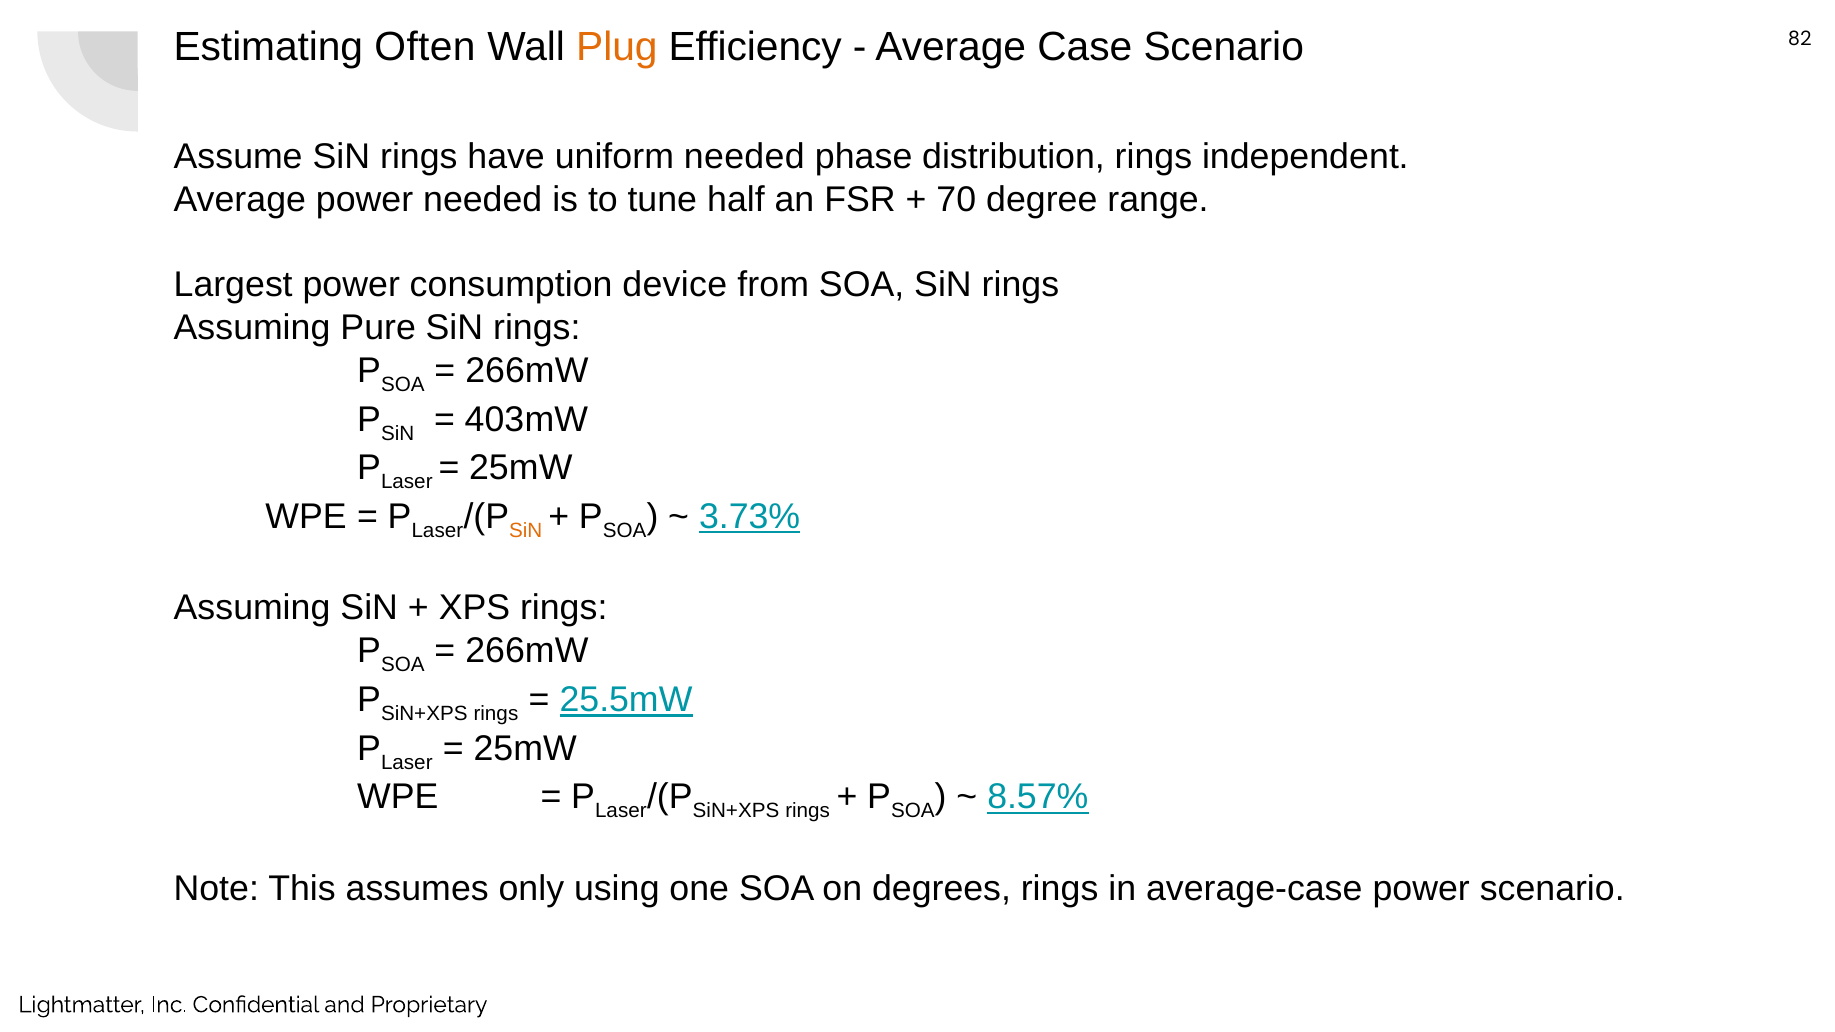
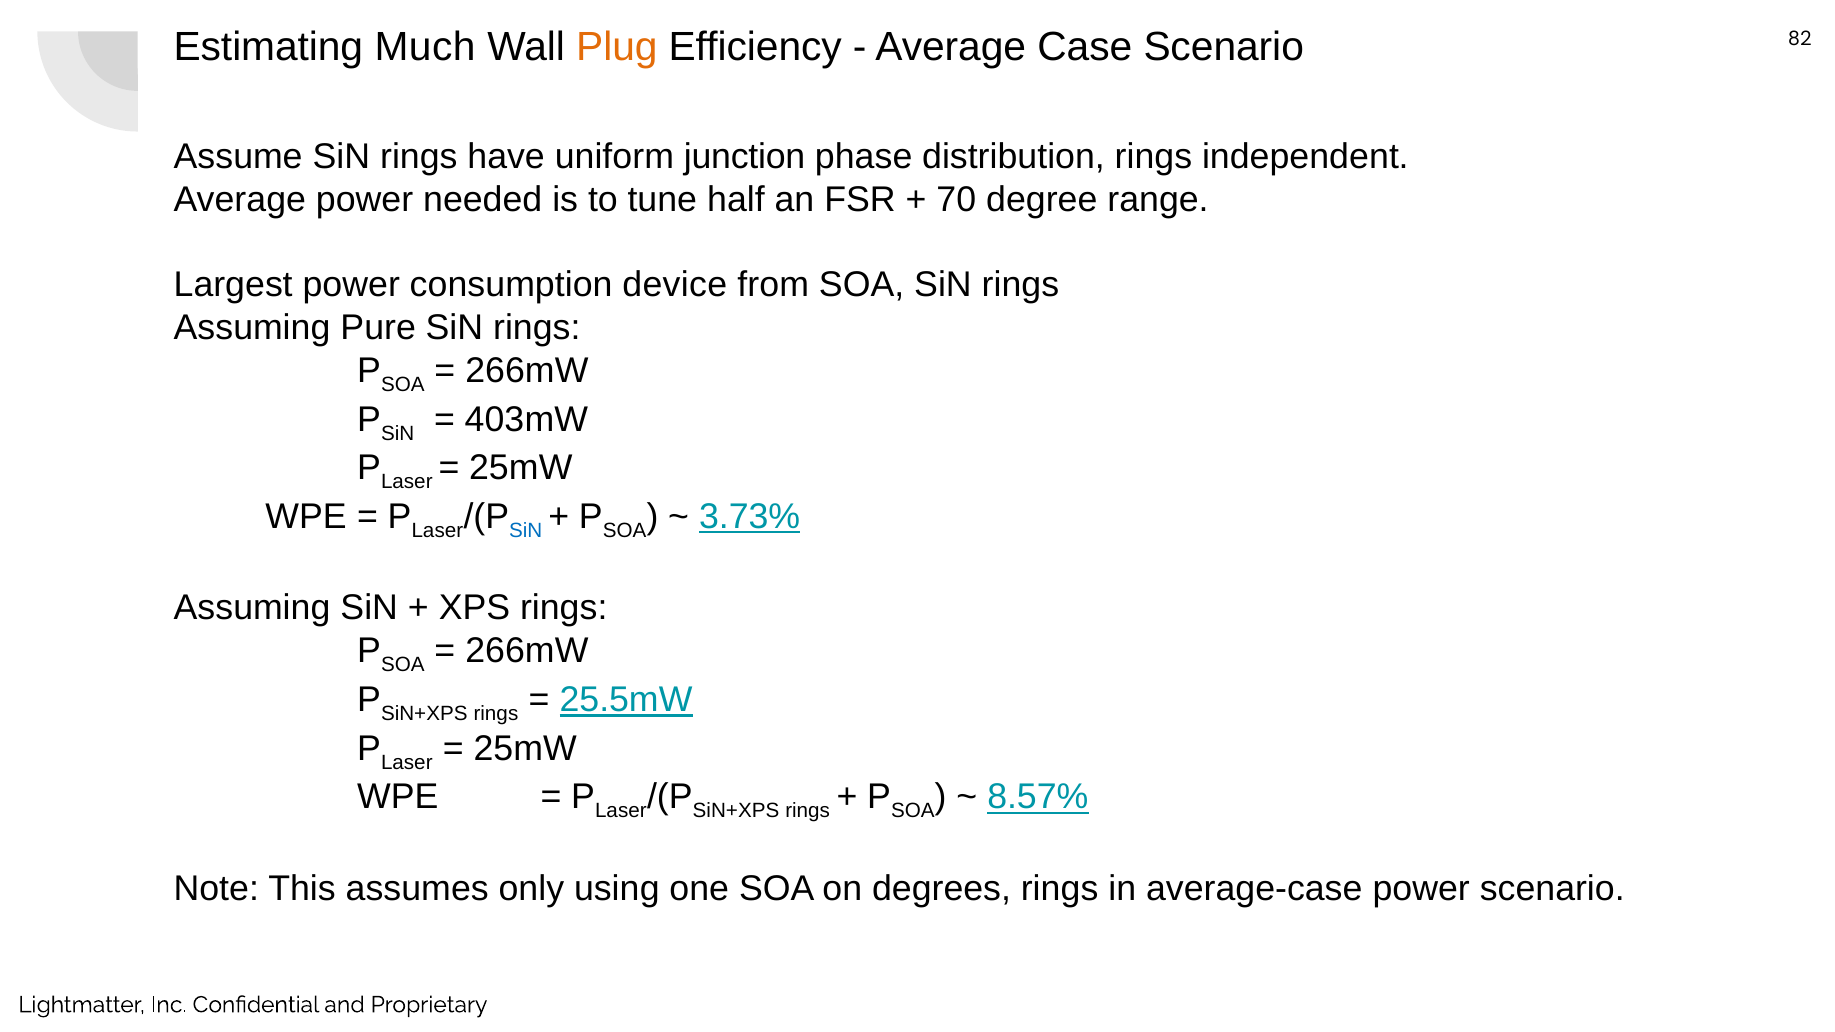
Often: Often -> Much (425, 47)
uniform needed: needed -> junction (745, 156)
SiN colour: orange -> blue (526, 531)
